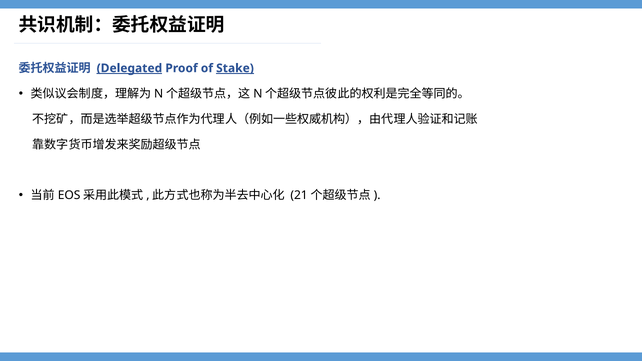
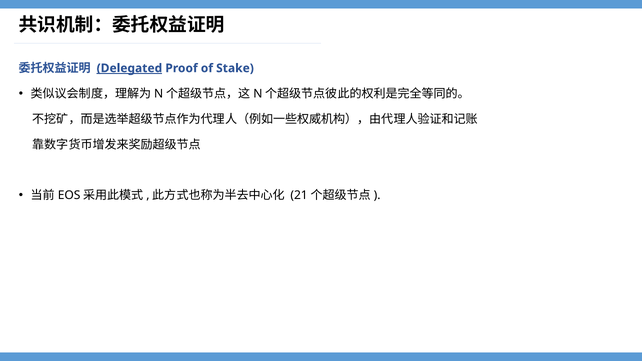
Stake underline: present -> none (235, 68)
